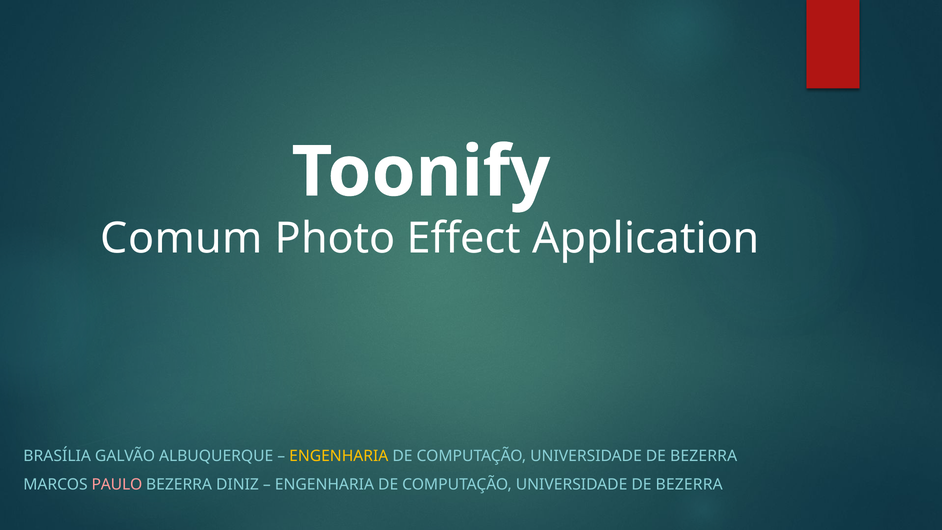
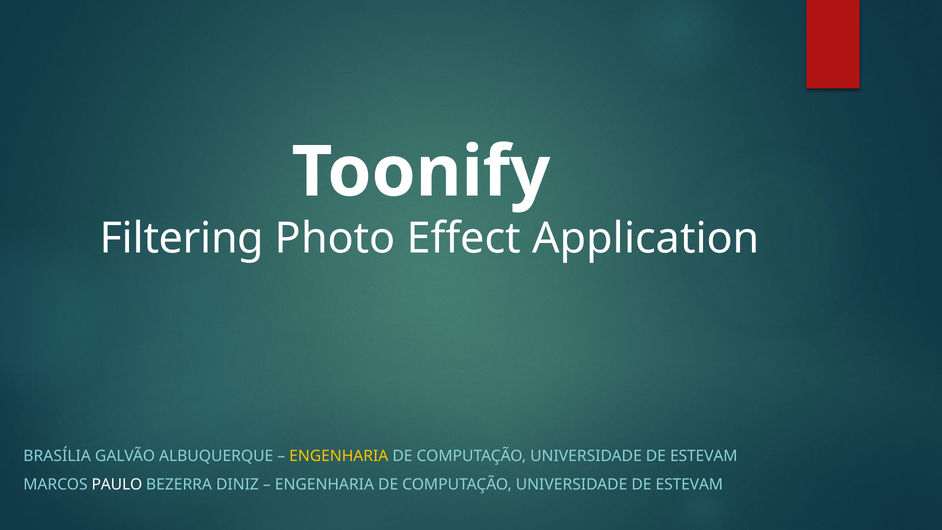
Comum: Comum -> Filtering (182, 239)
BEZERRA: BEZERRA -> ESTEVAM (704, 456)
PAULO colour: pink -> white (117, 485)
BEZERRA: BEZERRA -> ESTEVAM (689, 485)
